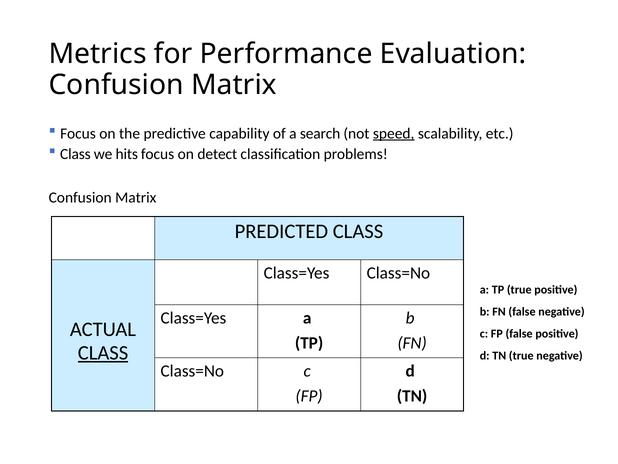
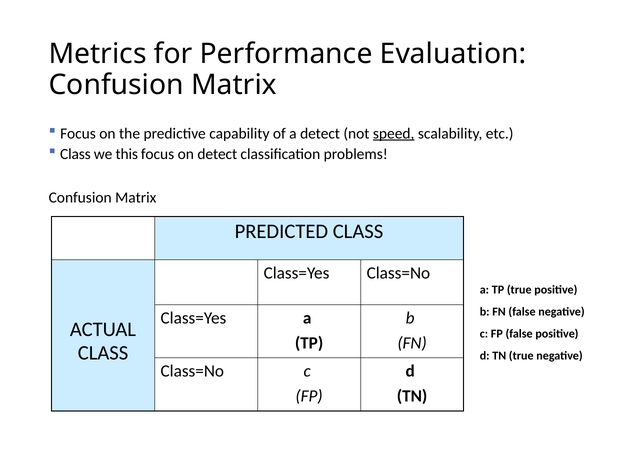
a search: search -> detect (320, 133)
hits: hits -> this (127, 154)
CLASS underline: present -> none (103, 353)
